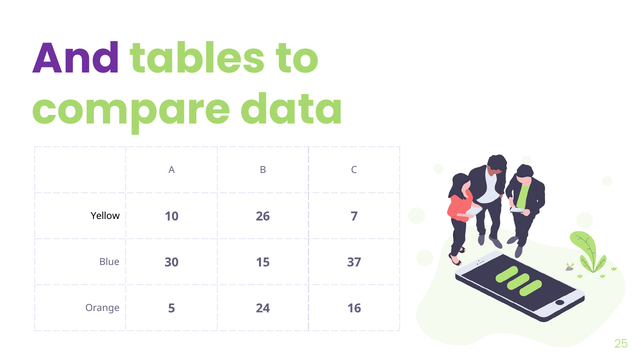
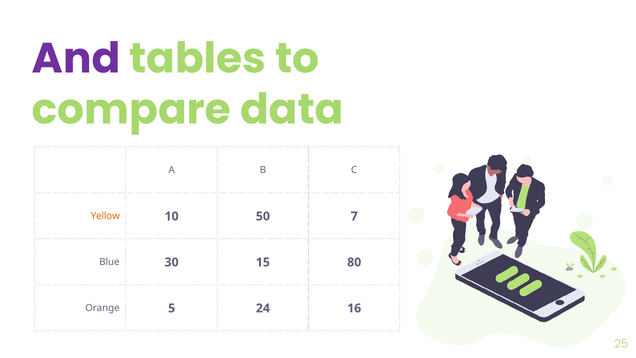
Yellow colour: black -> orange (105, 216)
26: 26 -> 50 (263, 216)
37: 37 -> 80 (354, 262)
